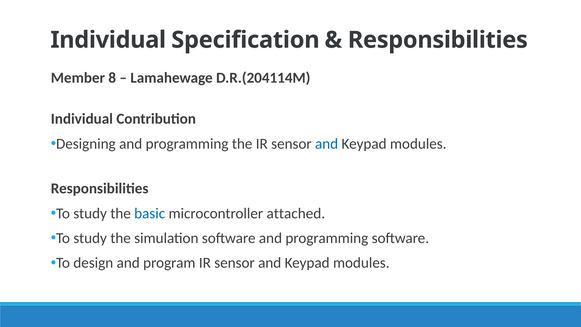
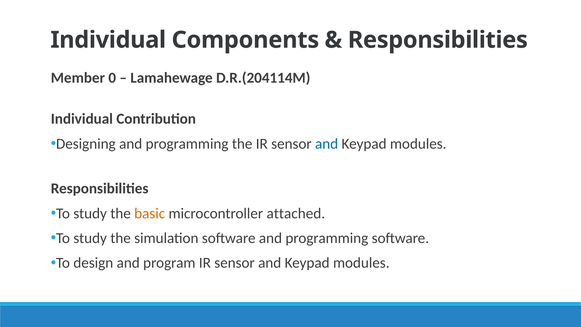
Specification: Specification -> Components (245, 40)
8: 8 -> 0 (112, 78)
basic colour: blue -> orange (150, 213)
